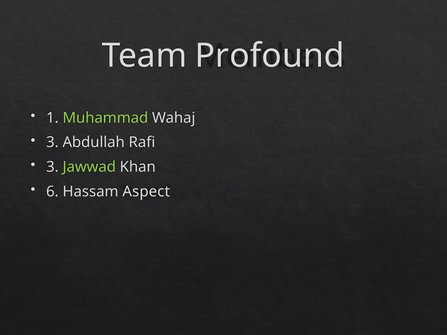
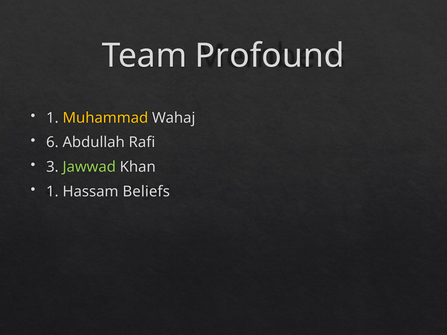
Muhammad colour: light green -> yellow (105, 118)
3: 3 -> 6 (52, 142)
6: 6 -> 1 (52, 192)
Aspect: Aspect -> Beliefs (146, 192)
